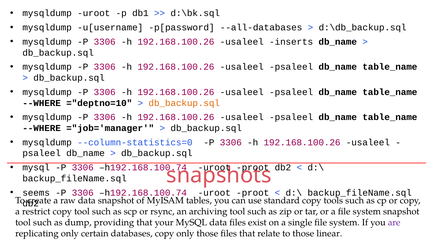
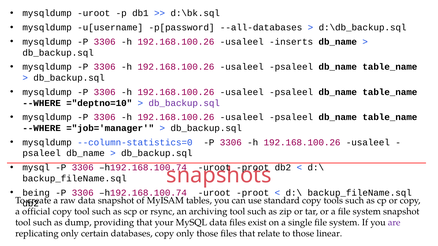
db_backup.sql colour: orange -> purple (184, 103)
seems: seems -> being (36, 193)
restrict: restrict -> official (36, 212)
